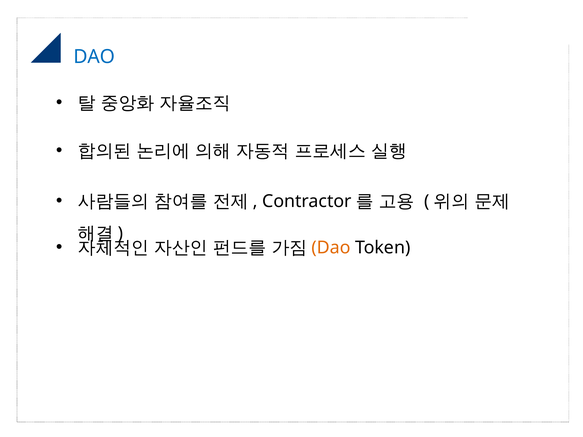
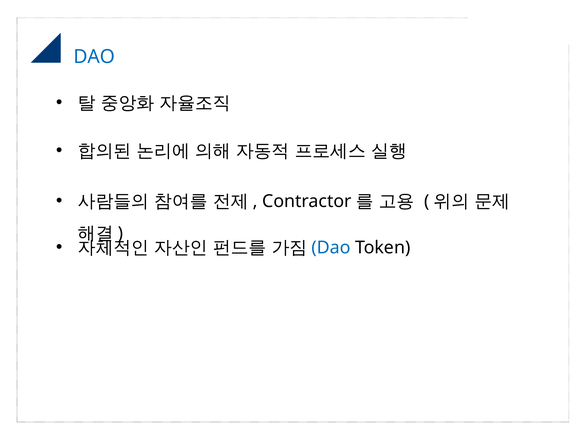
Dao colour: orange -> blue (331, 248)
